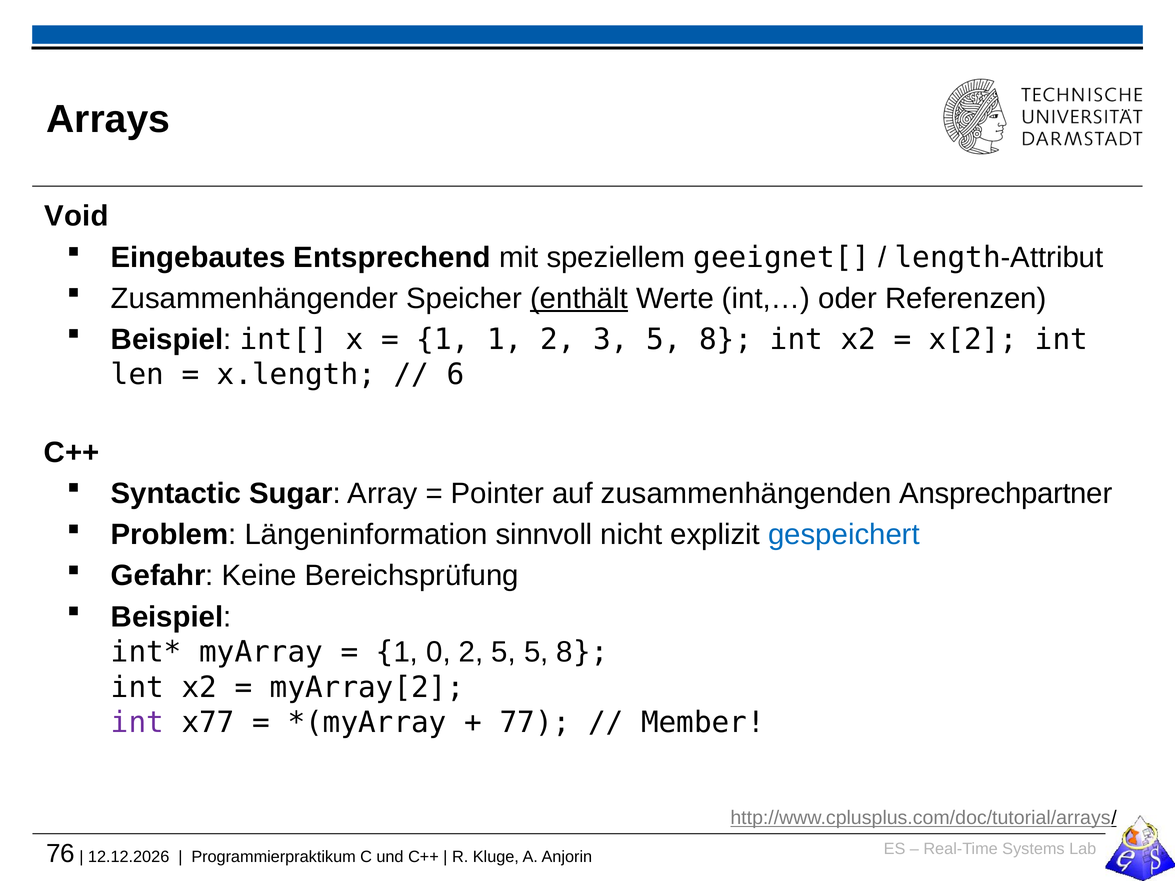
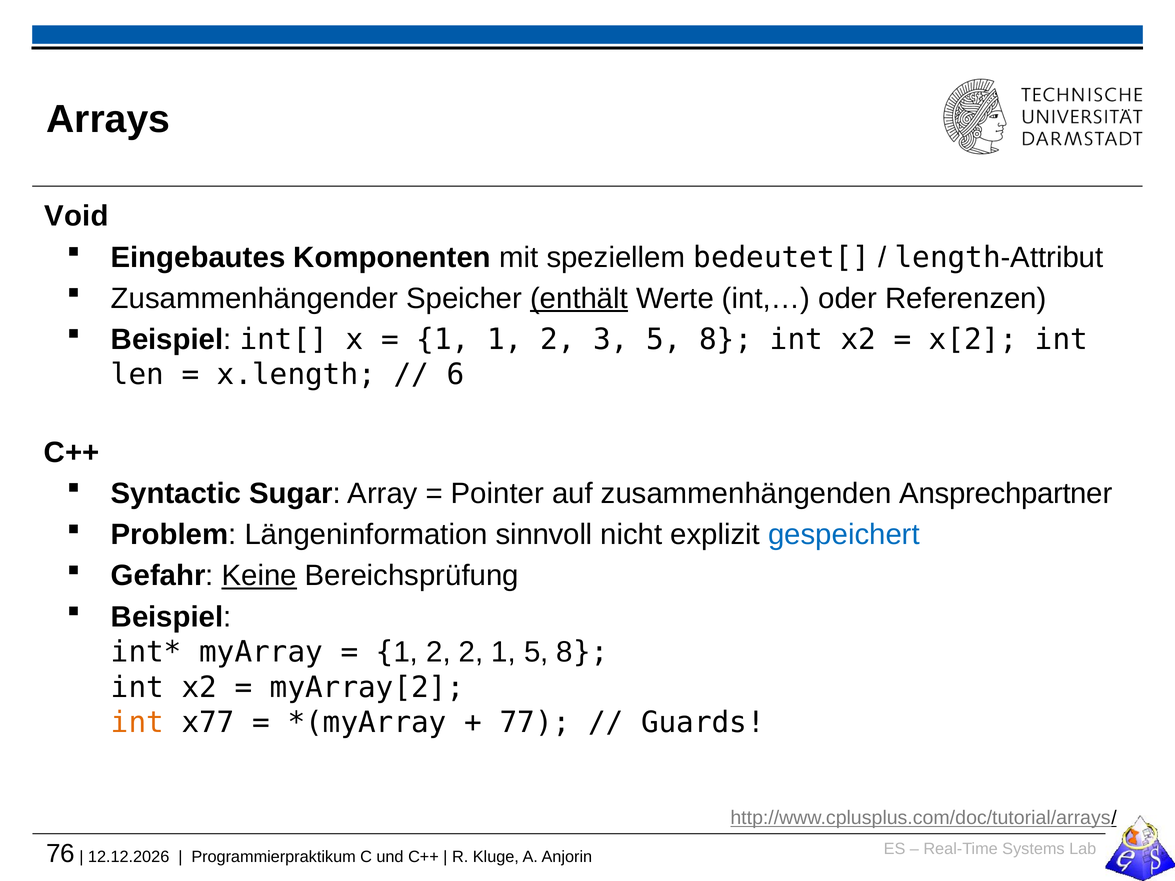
Entsprechend: Entsprechend -> Komponenten (392, 257)
geeignet[: geeignet[ -> bedeutet[ (782, 257)
Keine underline: none -> present (259, 576)
0: 0 -> 2 (438, 652)
2 5: 5 -> 1 (504, 652)
int colour: purple -> orange (137, 723)
Member: Member -> Guards (703, 723)
